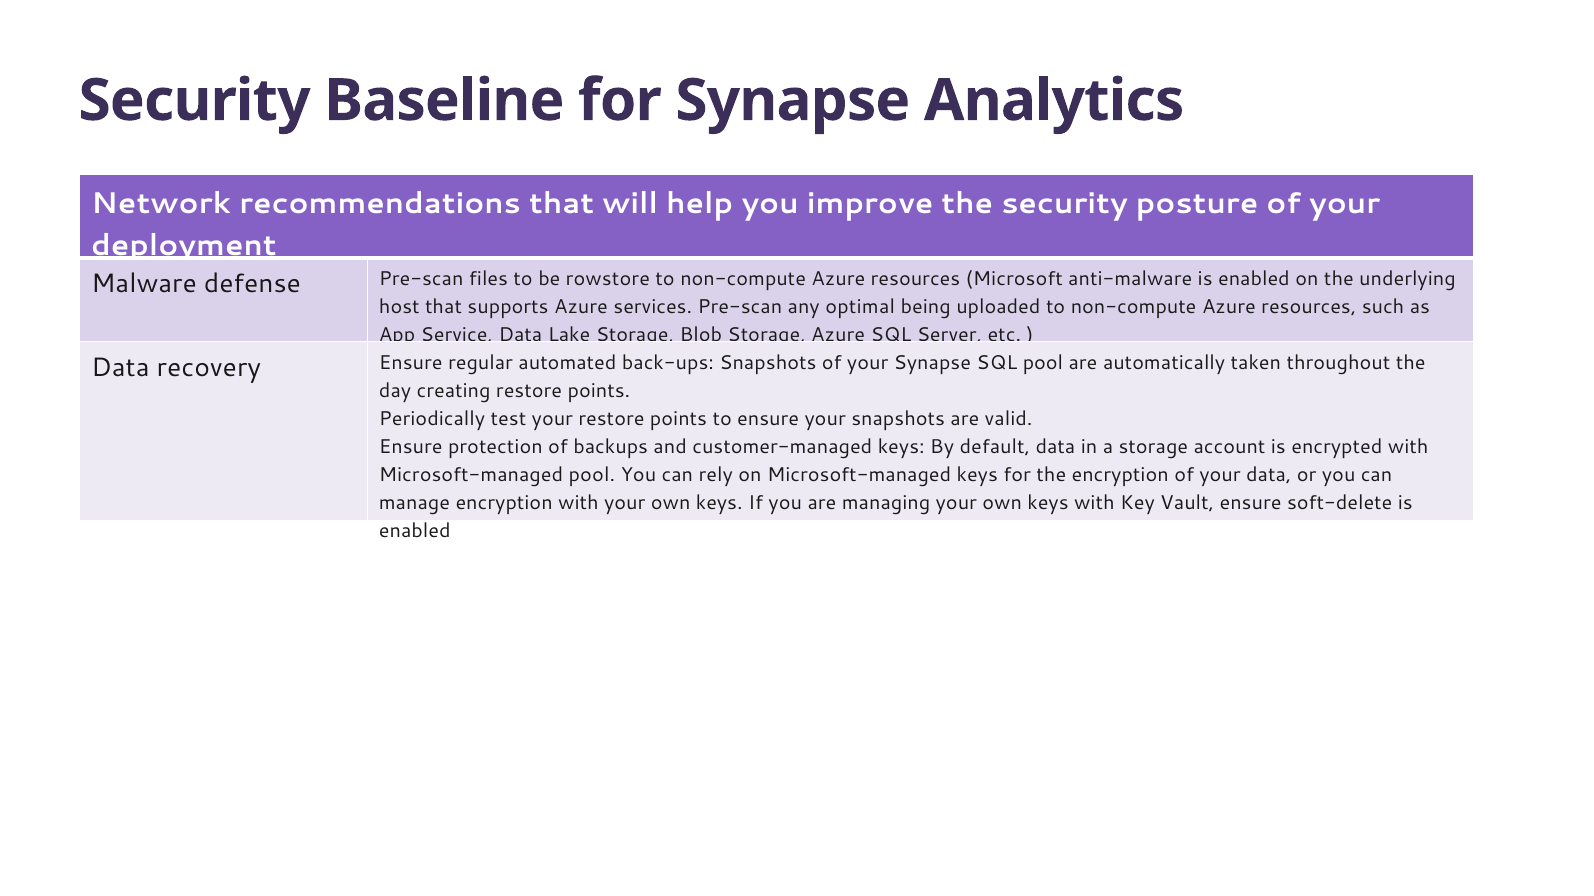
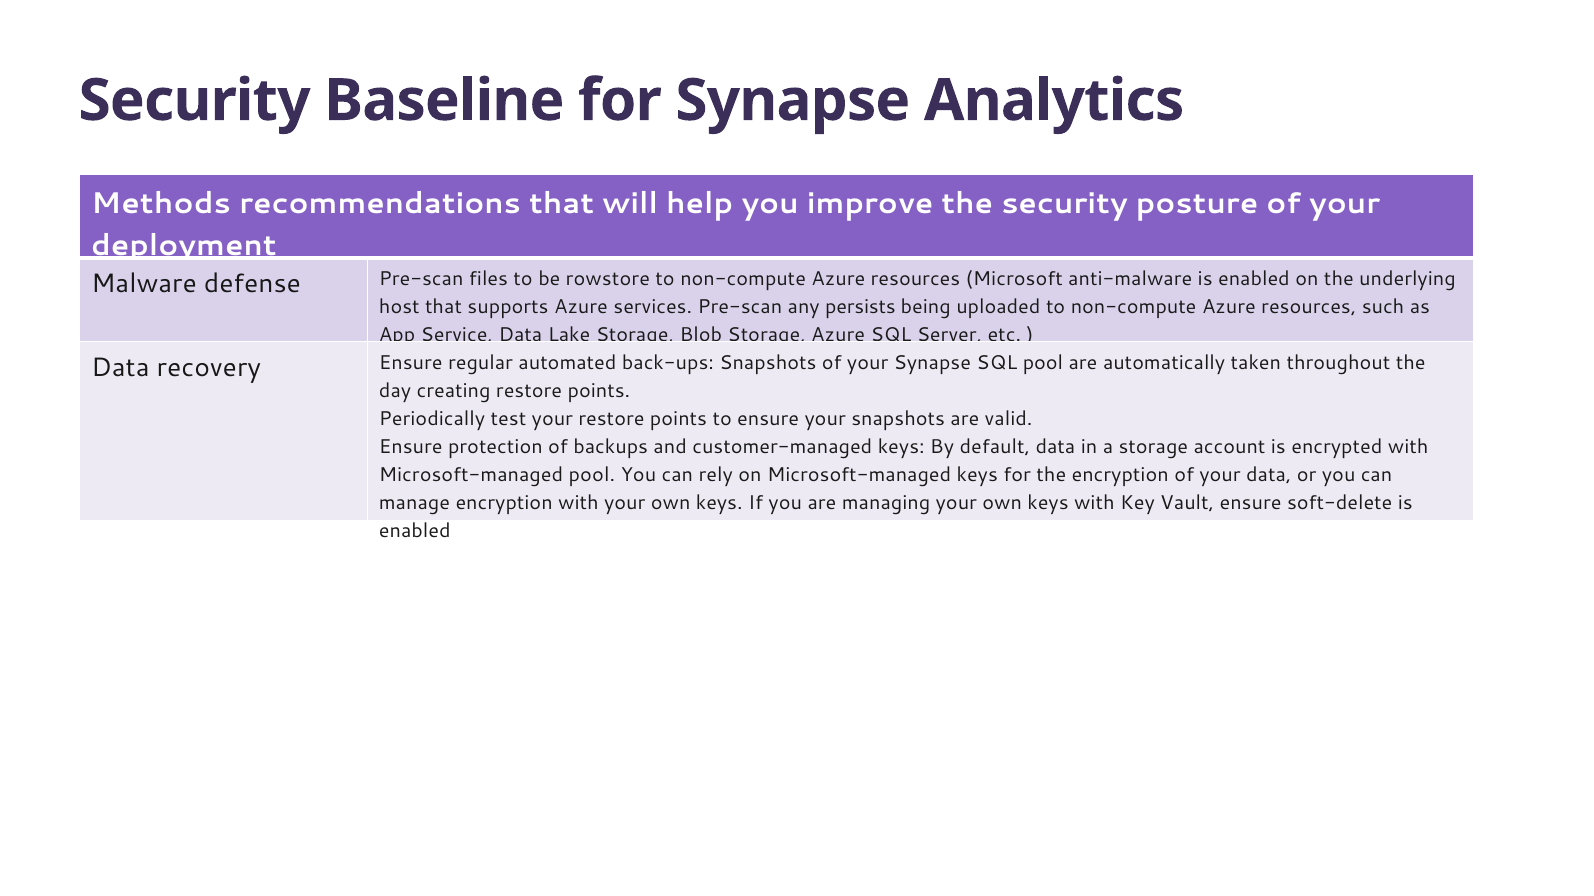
Network: Network -> Methods (161, 203)
optimal: optimal -> persists (860, 307)
